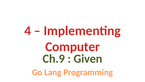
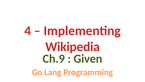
Computer: Computer -> Wikipedia (73, 47)
